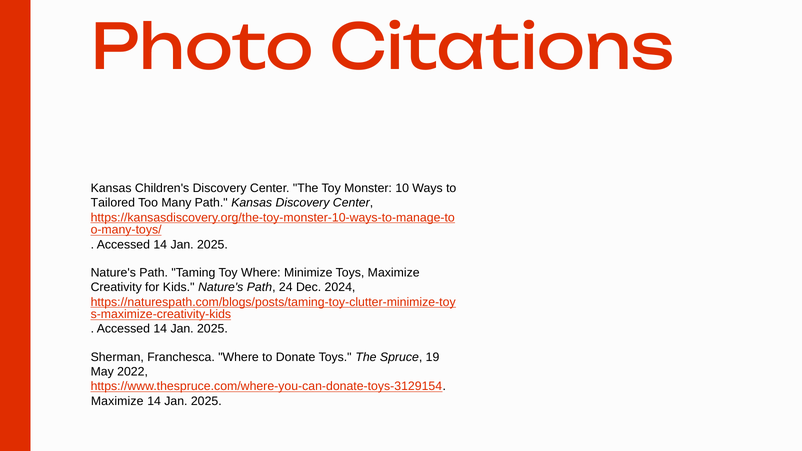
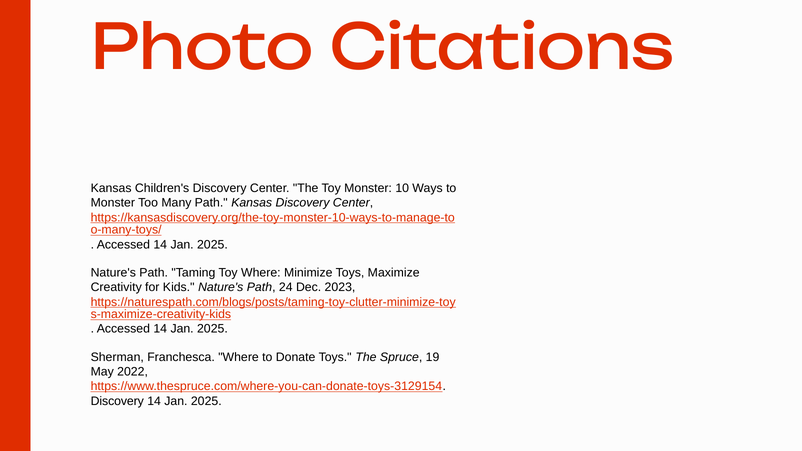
Tailored: Tailored -> Monster (113, 203)
2024: 2024 -> 2023 (340, 287)
Maximize: Maximize -> Discovery (117, 401)
